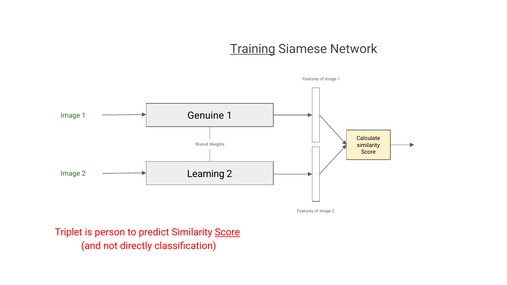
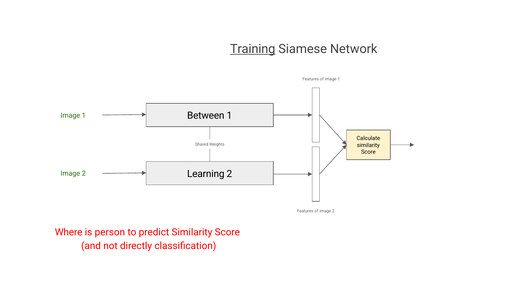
Genuine: Genuine -> Between (206, 116)
Triplet: Triplet -> Where (69, 233)
Score underline: present -> none (227, 233)
